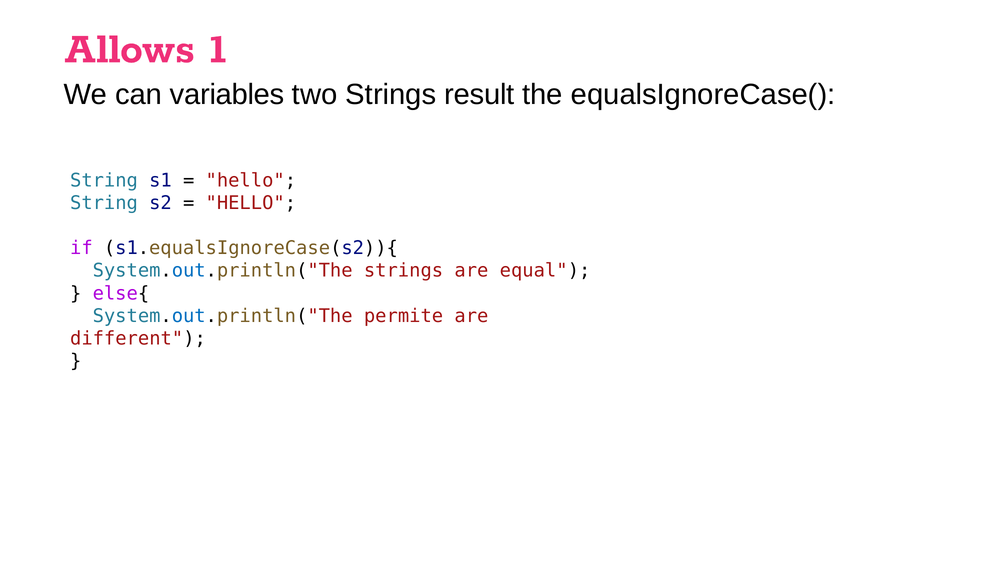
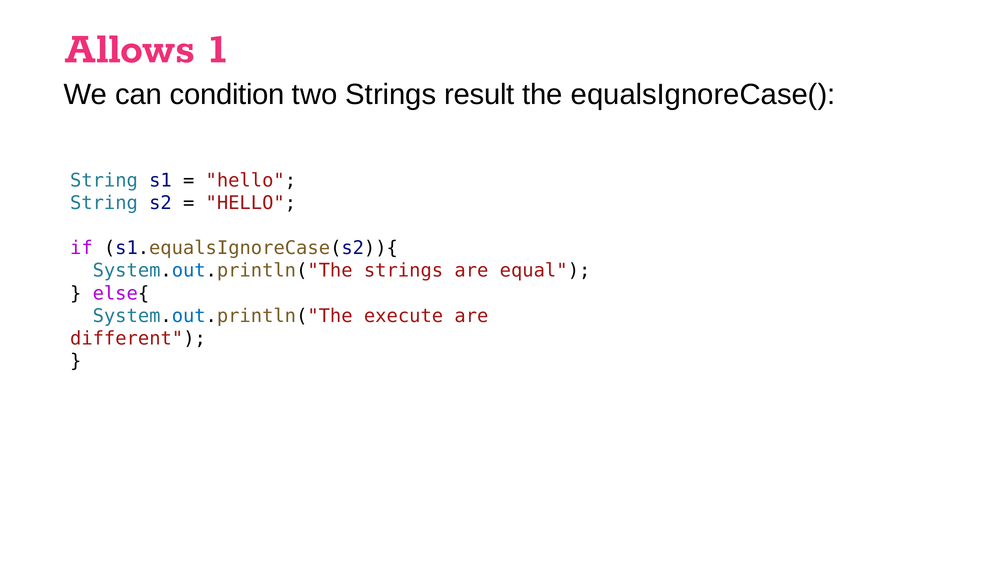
variables: variables -> condition (227, 95)
permite: permite -> execute (404, 316)
